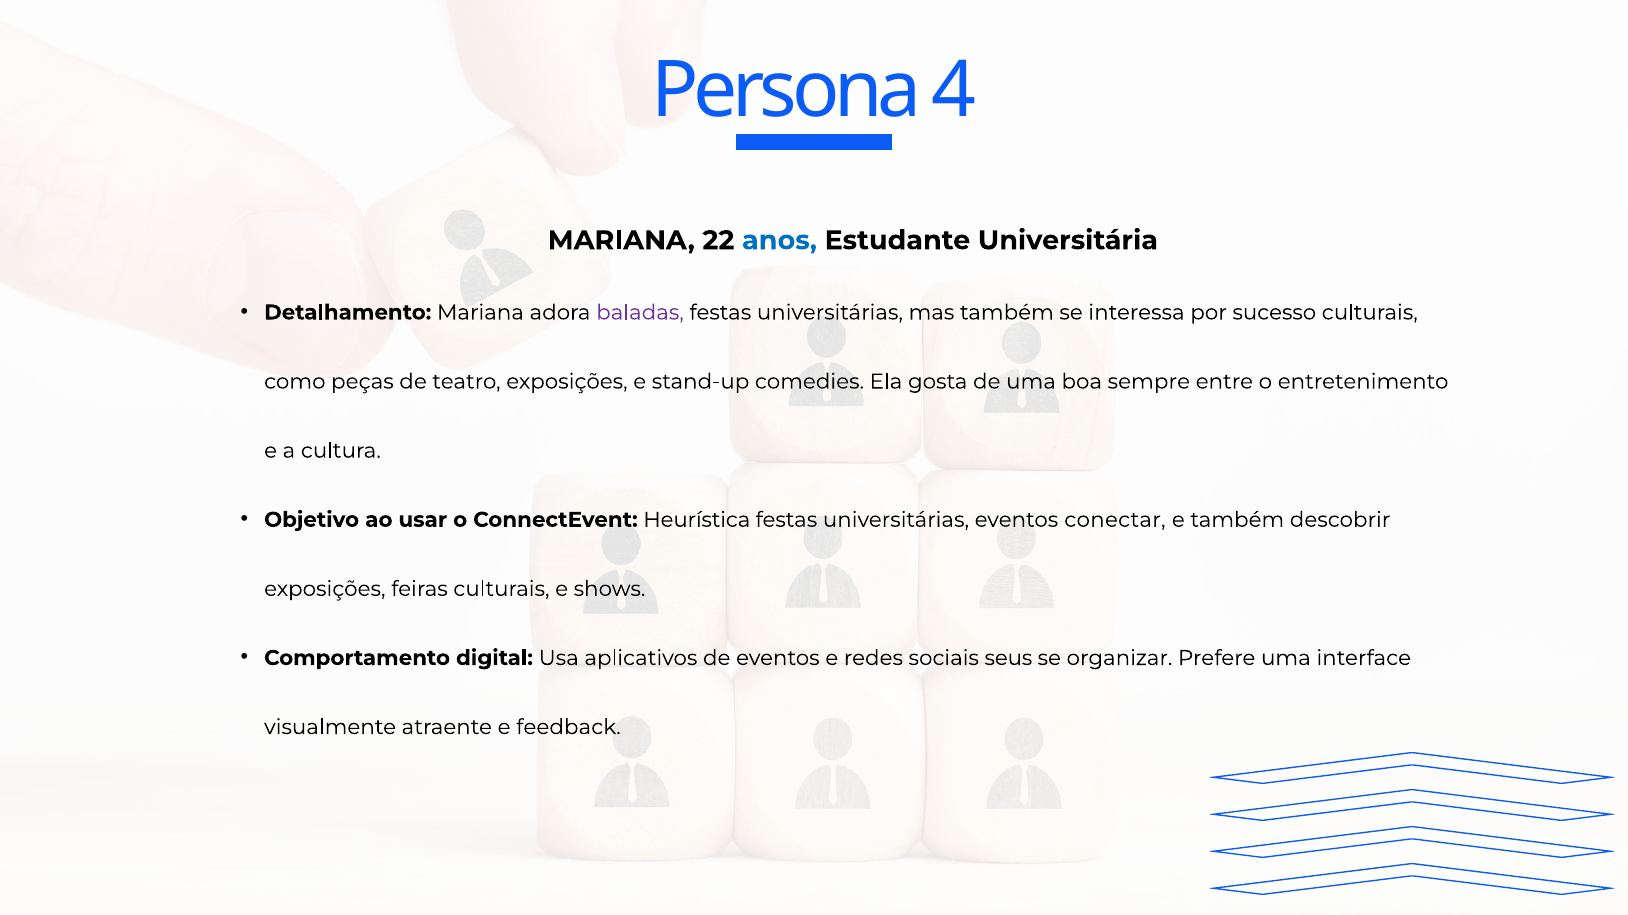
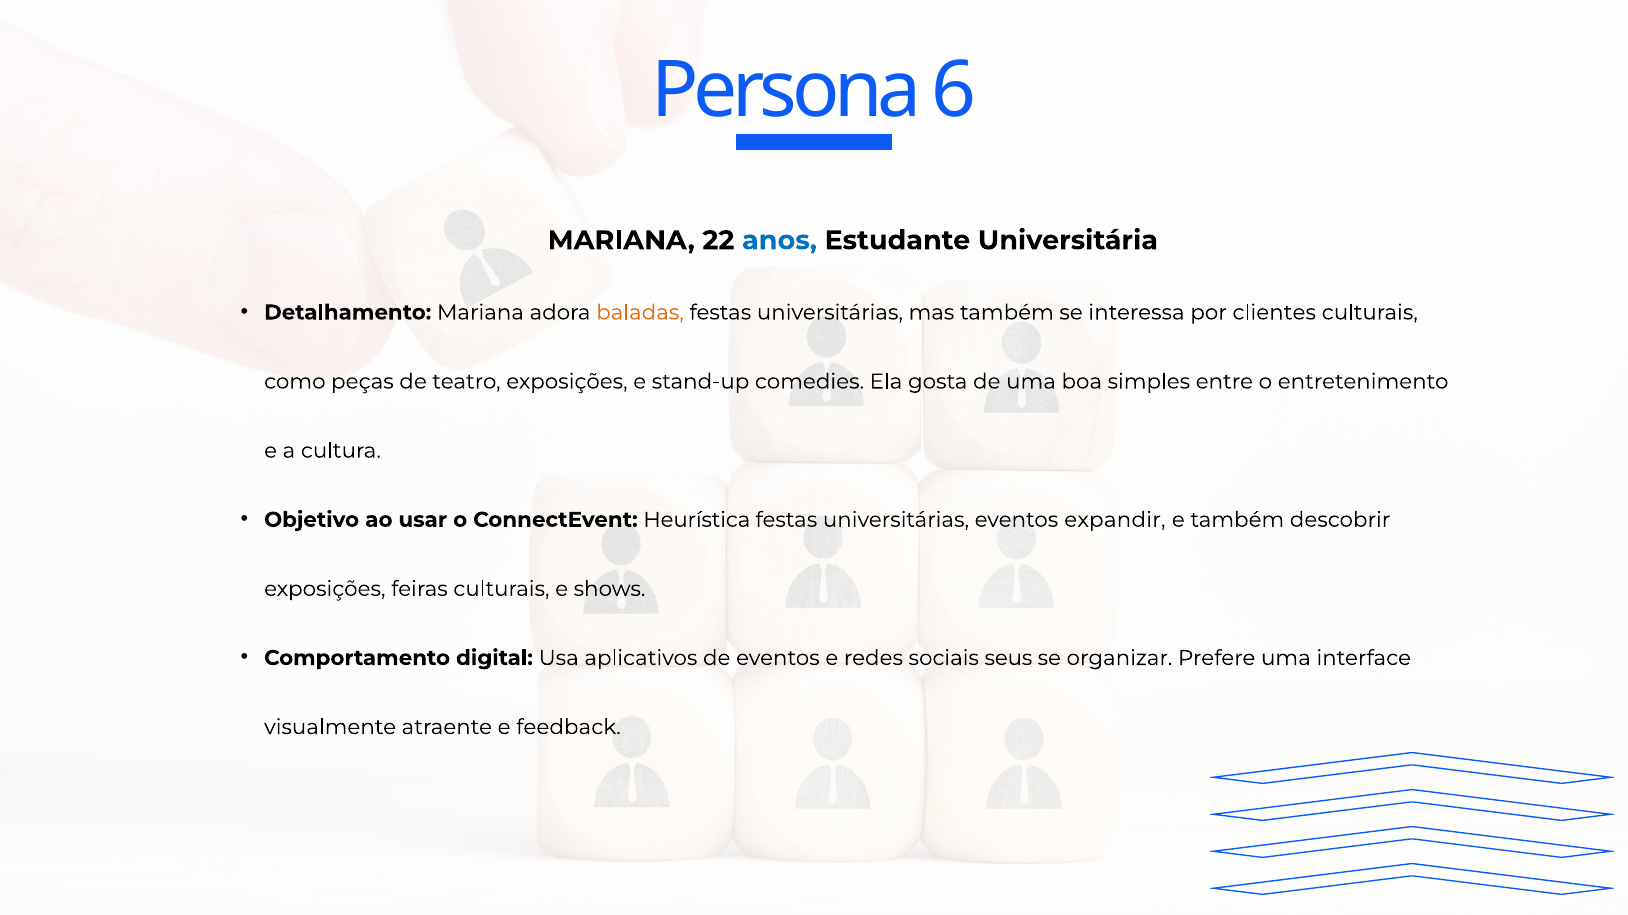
4: 4 -> 6 (954, 91)
baladas colour: purple -> orange (640, 313)
sucesso: sucesso -> clientes (1274, 313)
sempre: sempre -> simples (1149, 382)
conectar: conectar -> expandir (1115, 520)
